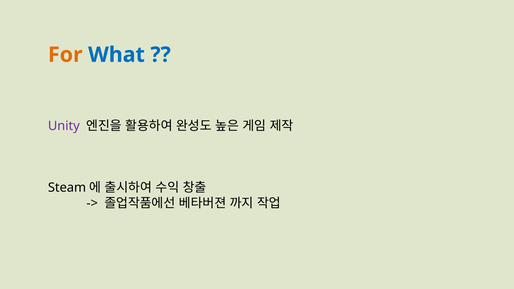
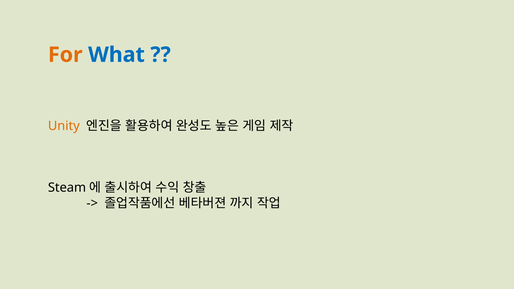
Unity colour: purple -> orange (64, 126)
